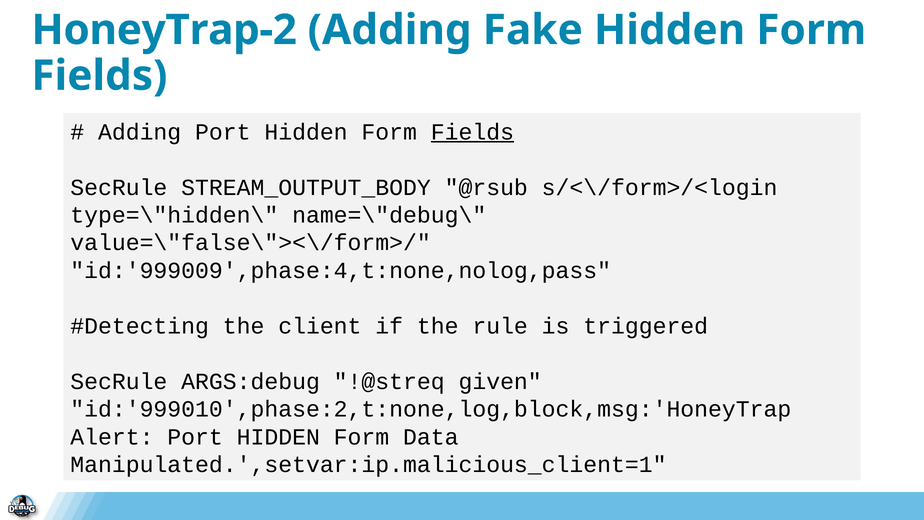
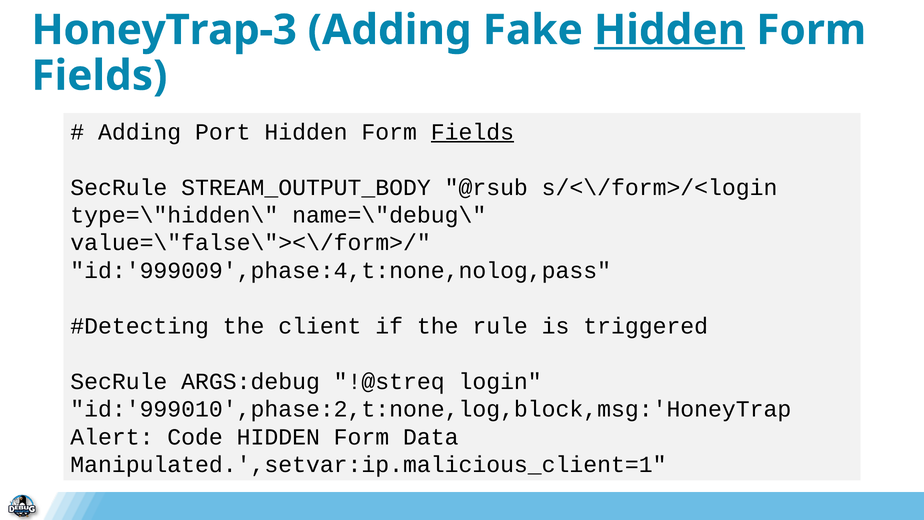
HoneyTrap-2: HoneyTrap-2 -> HoneyTrap-3 (164, 30)
Hidden underline: none -> present (670, 30)
given: given -> login (500, 381)
Alert Port: Port -> Code (195, 437)
